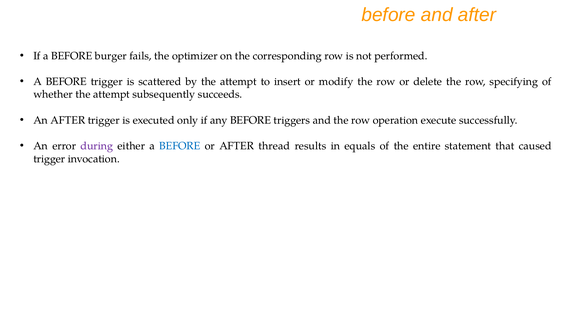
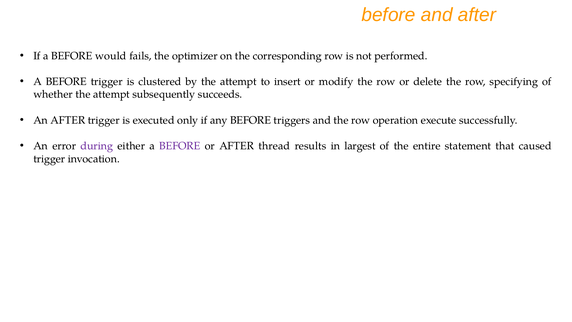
burger: burger -> would (111, 56)
scattered: scattered -> clustered (160, 81)
BEFORE colour: blue -> purple (180, 146)
equals: equals -> largest (360, 146)
